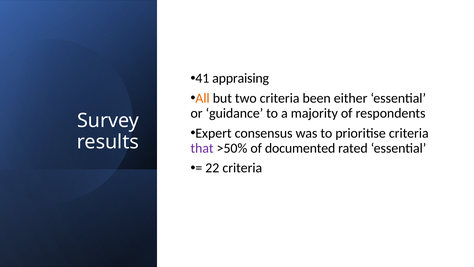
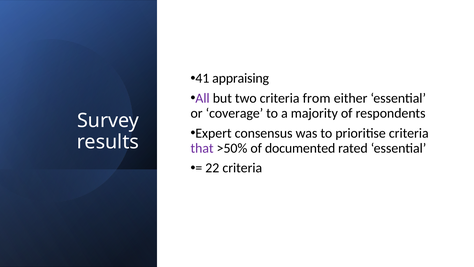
All colour: orange -> purple (203, 98)
been: been -> from (317, 98)
guidance: guidance -> coverage (234, 113)
